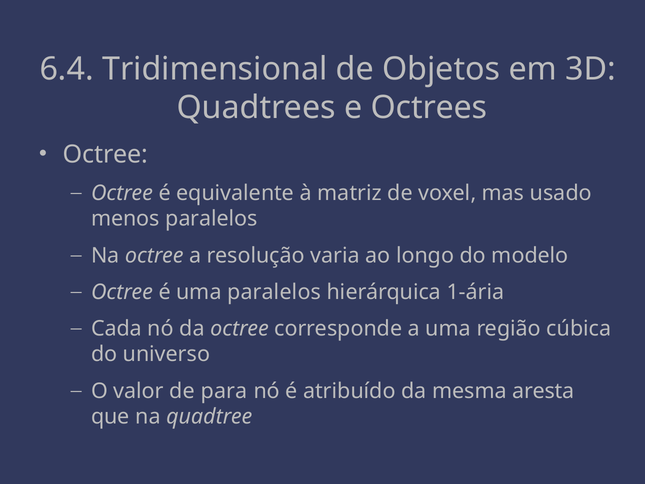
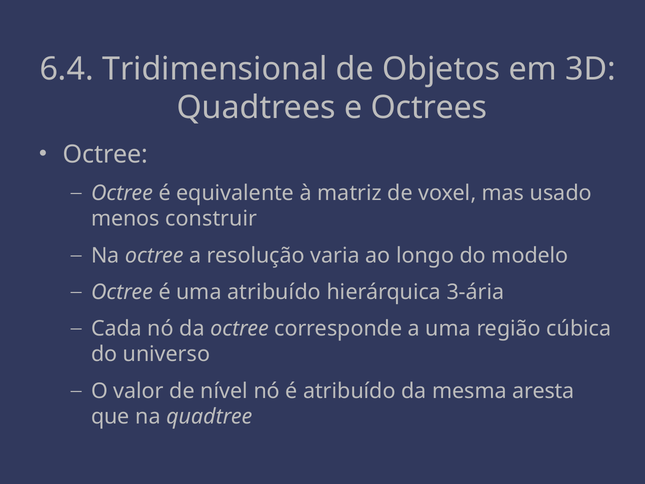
menos paralelos: paralelos -> construir (211, 219)
uma paralelos: paralelos -> atribuído (274, 292)
1-ária: 1-ária -> 3-ária (475, 292)
para: para -> nível (224, 391)
